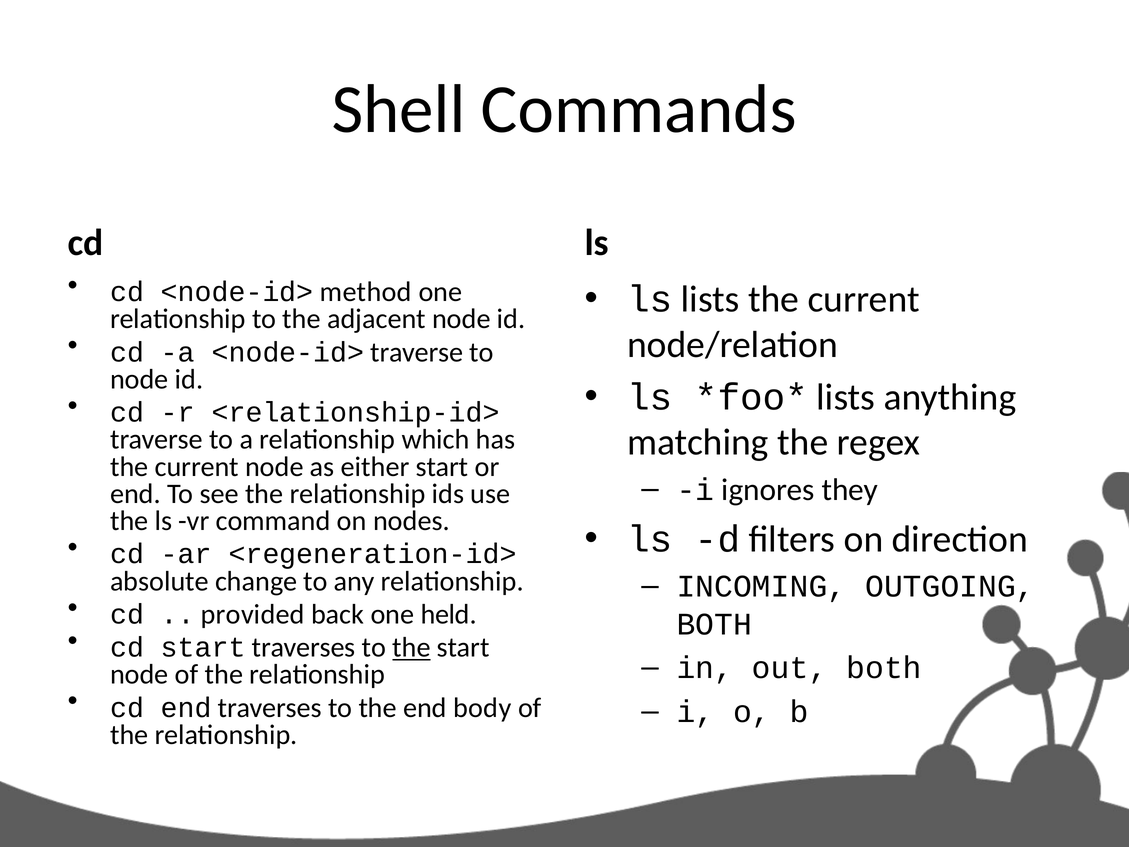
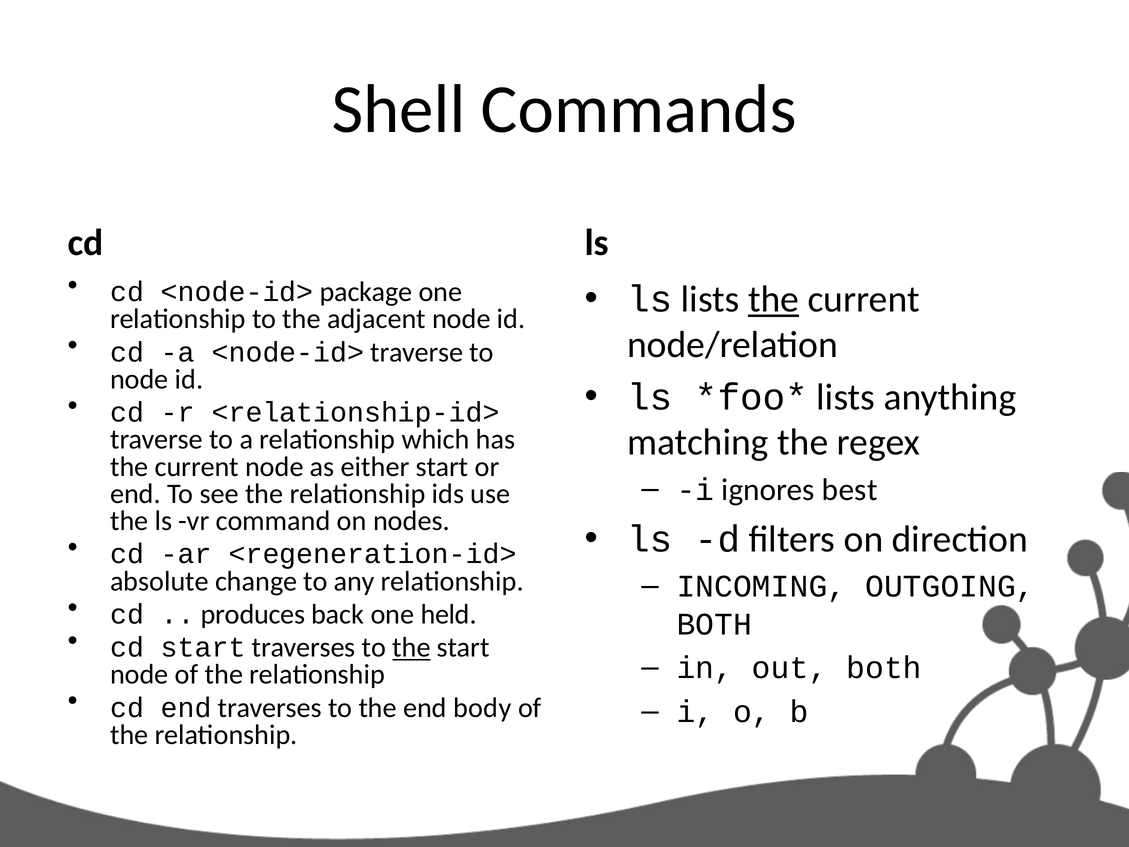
method: method -> package (366, 292)
the underline: none -> present (774, 299)
they: they -> best (850, 490)
provided: provided -> produces (253, 614)
